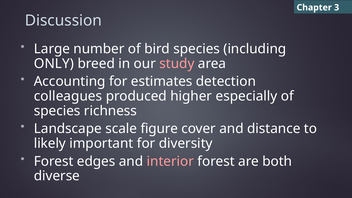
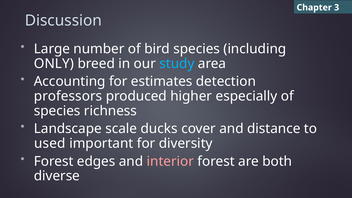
study colour: pink -> light blue (177, 64)
colleagues: colleagues -> professors (68, 96)
figure: figure -> ducks (159, 129)
likely: likely -> used (50, 143)
